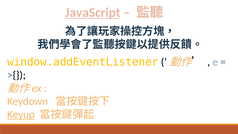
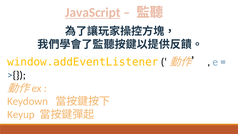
Keyup underline: present -> none (21, 114)
